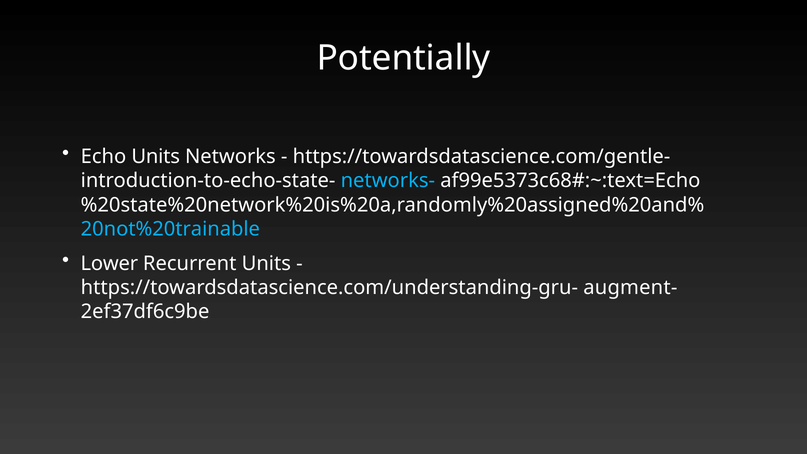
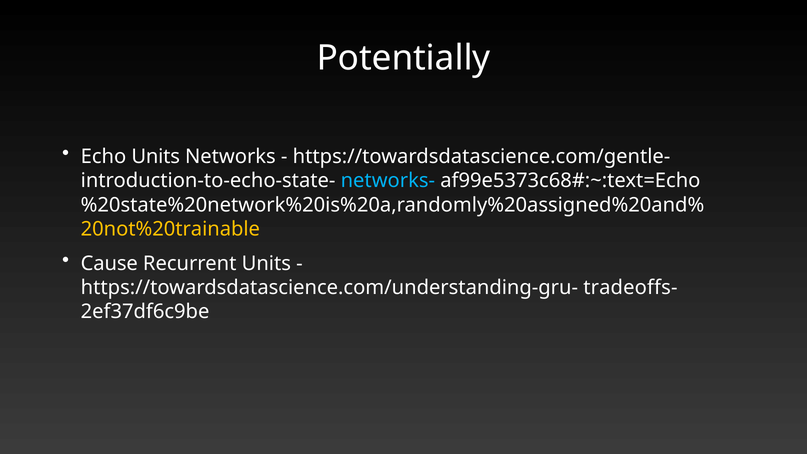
20not%20trainable colour: light blue -> yellow (170, 229)
Lower: Lower -> Cause (109, 263)
augment-: augment- -> tradeoffs- (630, 288)
